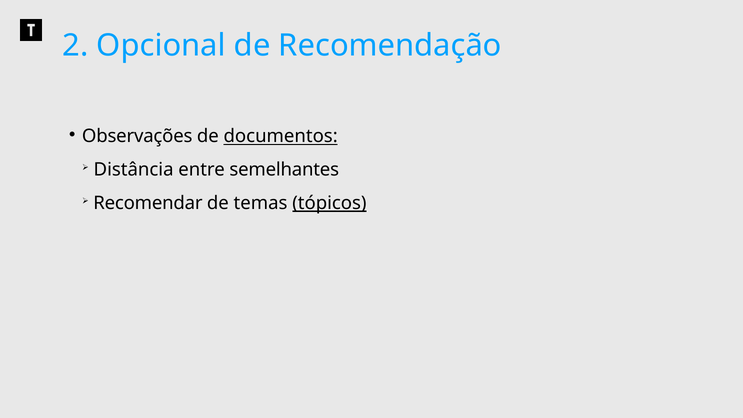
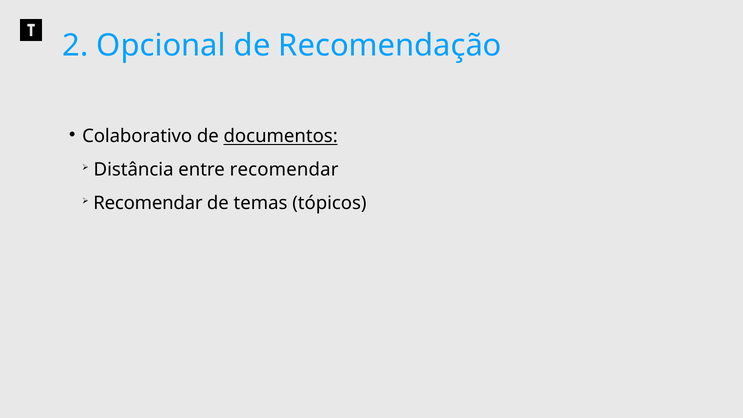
Observações: Observações -> Colaborativo (137, 136)
entre semelhantes: semelhantes -> recomendar (284, 170)
tópicos underline: present -> none (329, 203)
